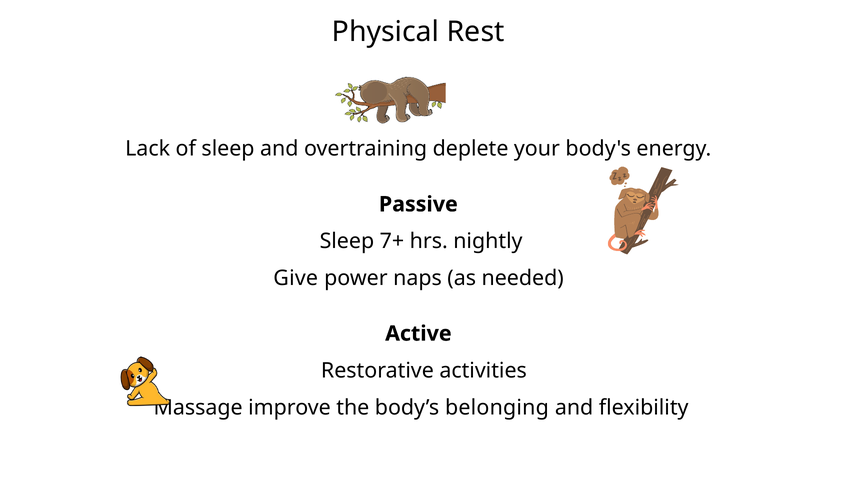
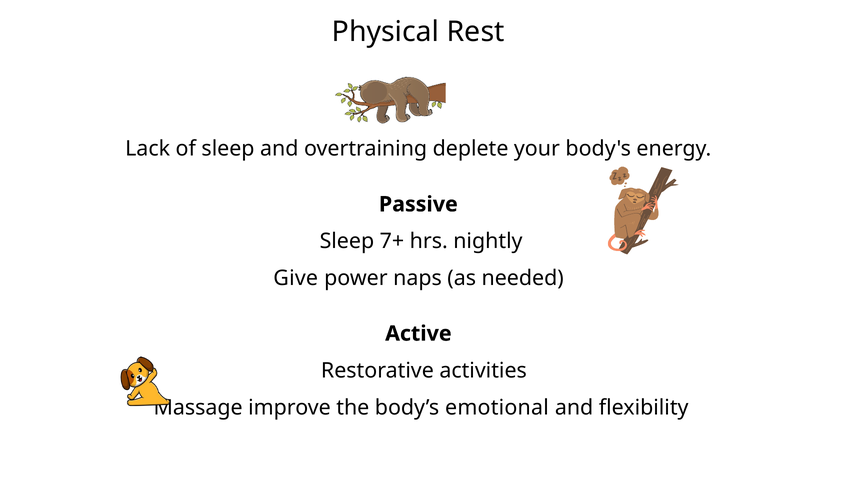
belonging: belonging -> emotional (497, 407)
